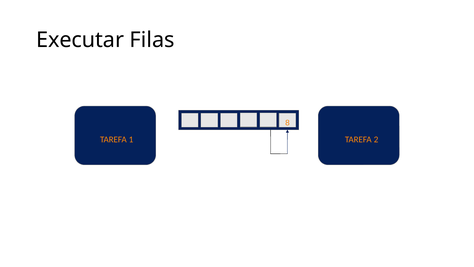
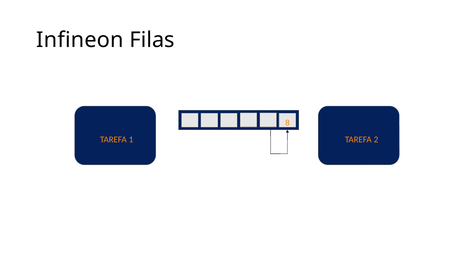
Executar: Executar -> Infineon (80, 40)
